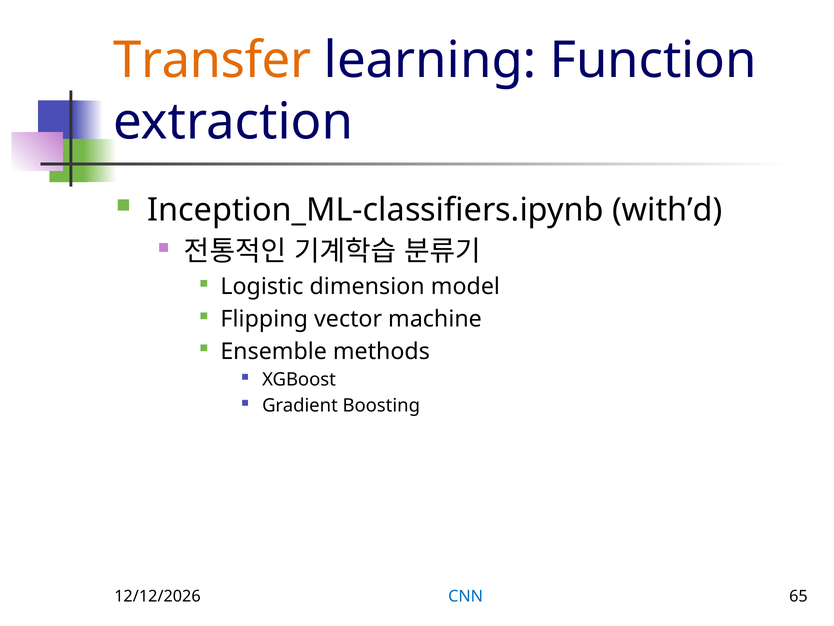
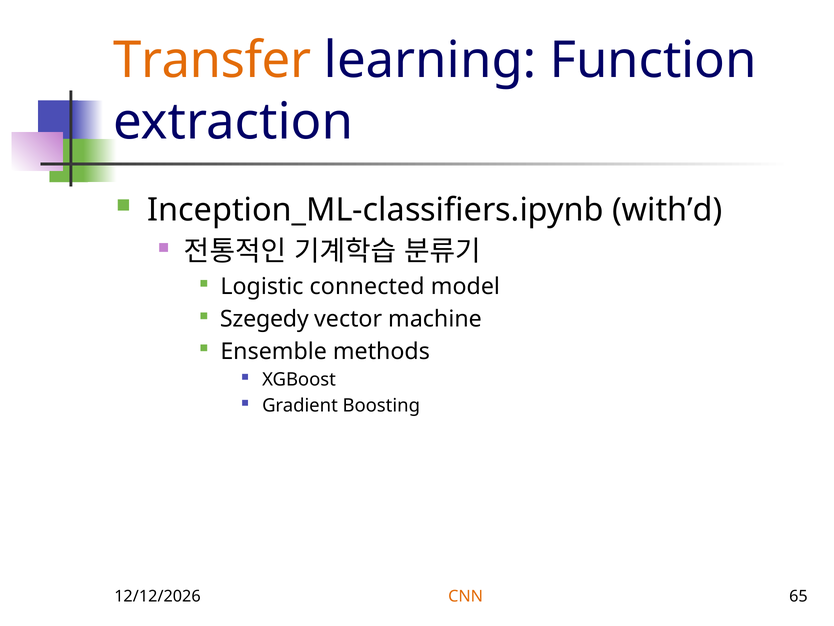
dimension: dimension -> connected (367, 286)
Flipping: Flipping -> Szegedy (264, 319)
CNN colour: blue -> orange (466, 596)
